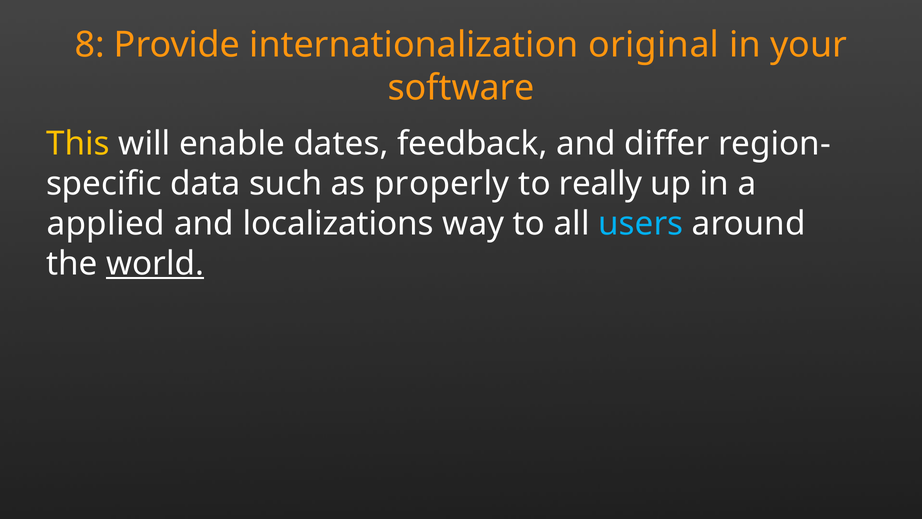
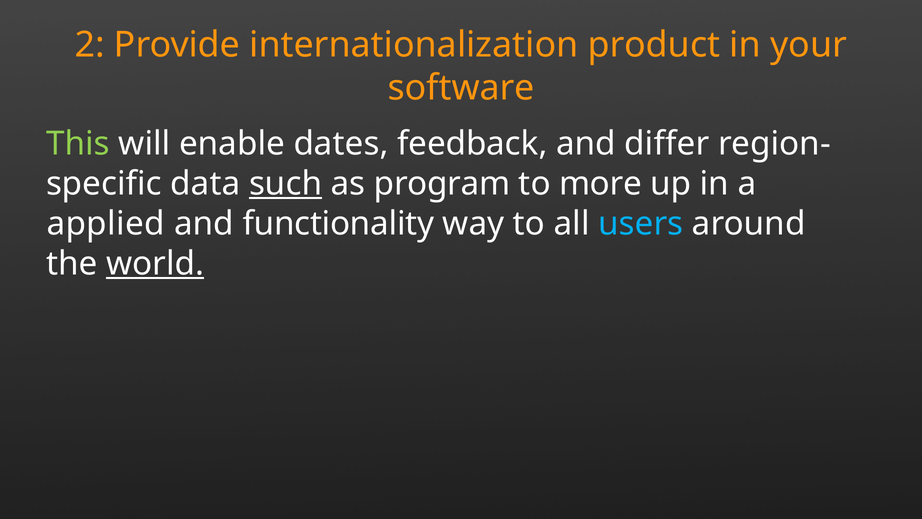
8: 8 -> 2 (90, 45)
original: original -> product (654, 45)
This colour: yellow -> light green (78, 144)
such underline: none -> present (286, 184)
properly: properly -> program (442, 184)
really: really -> more (601, 184)
localizations: localizations -> functionality (338, 223)
